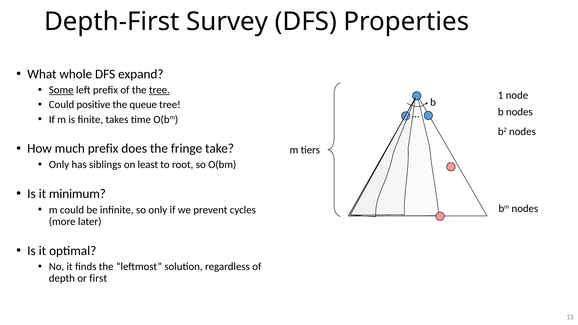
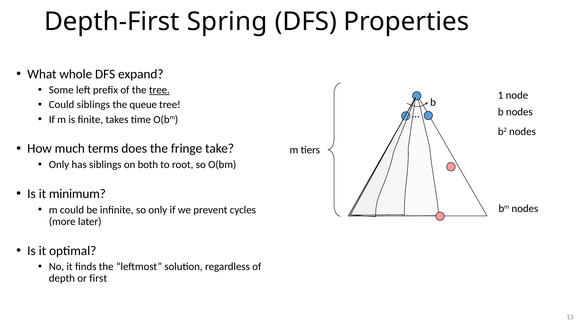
Survey: Survey -> Spring (227, 22)
Some underline: present -> none (61, 90)
Could positive: positive -> siblings (93, 105)
much prefix: prefix -> terms (103, 149)
least: least -> both (148, 165)
